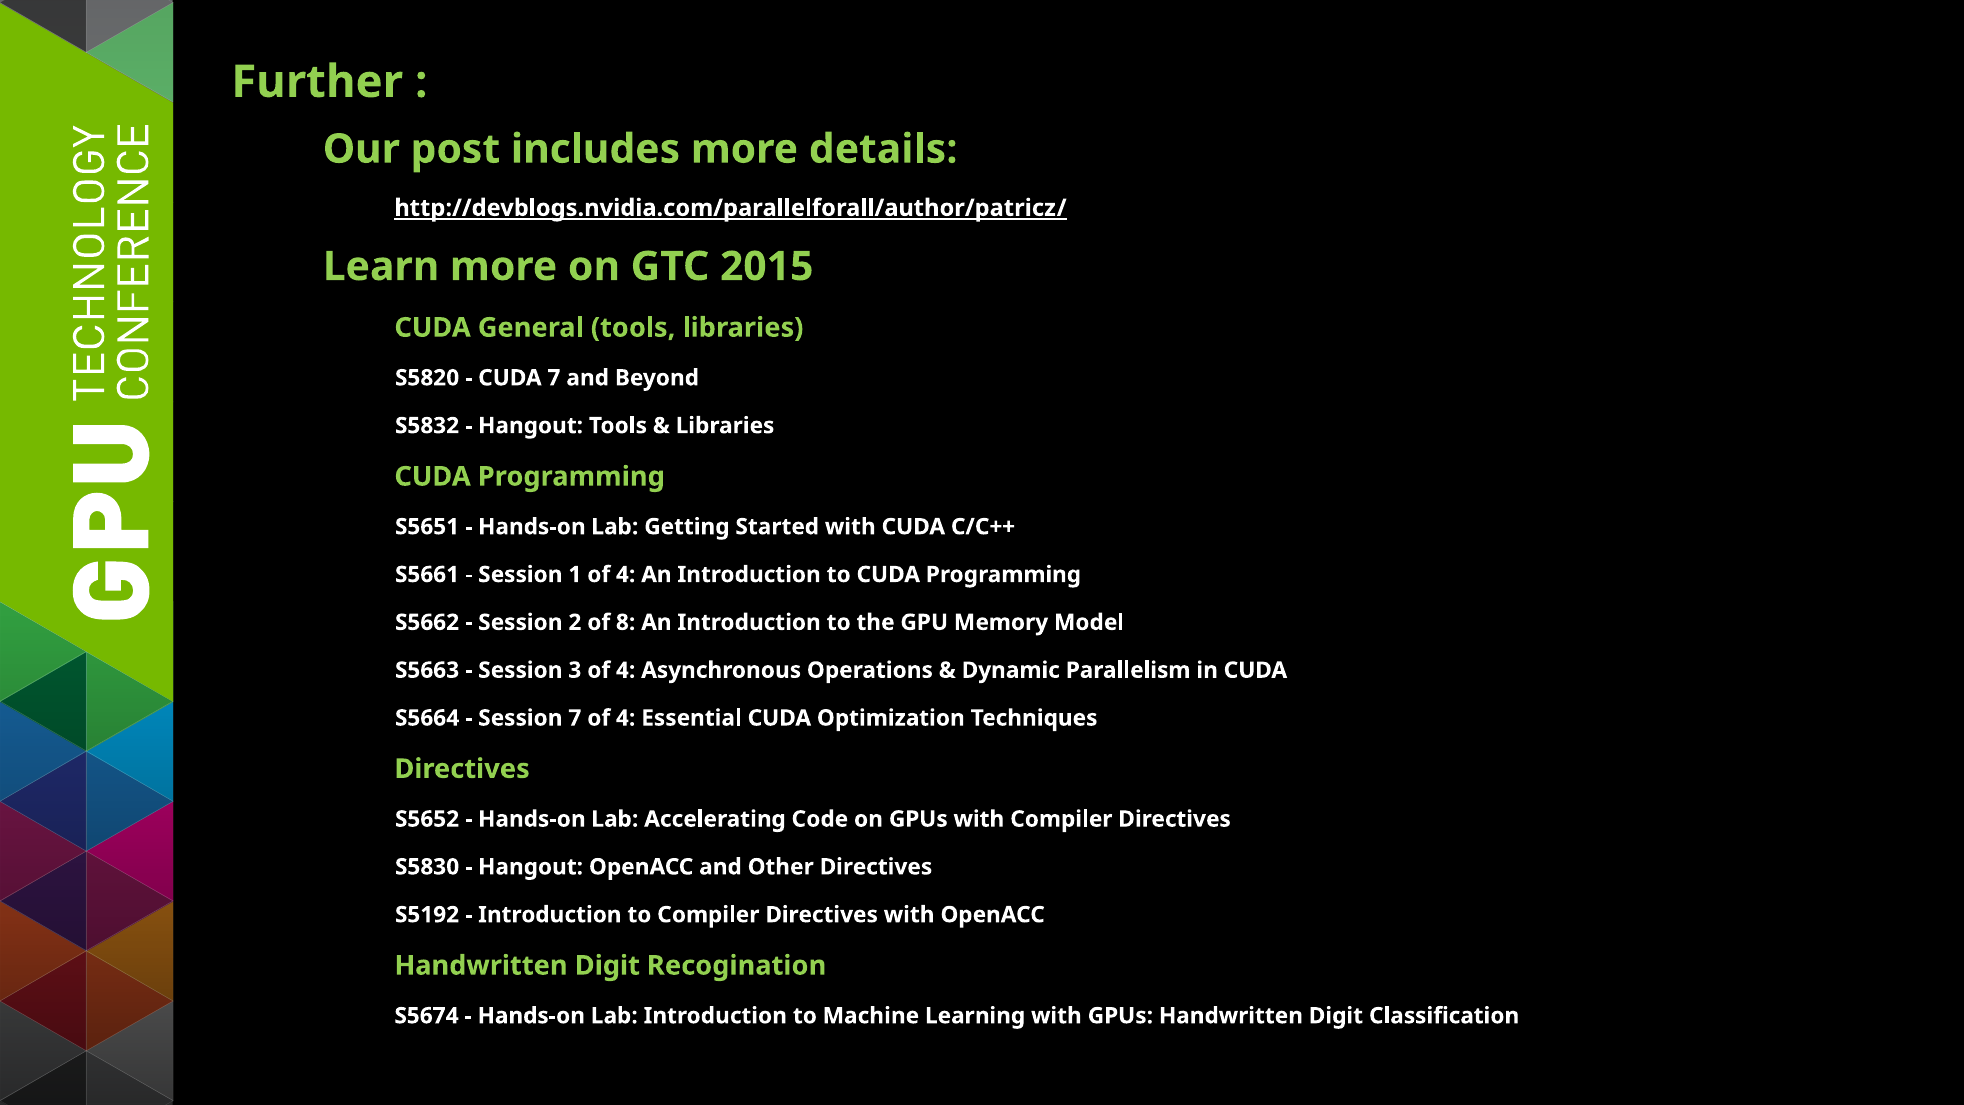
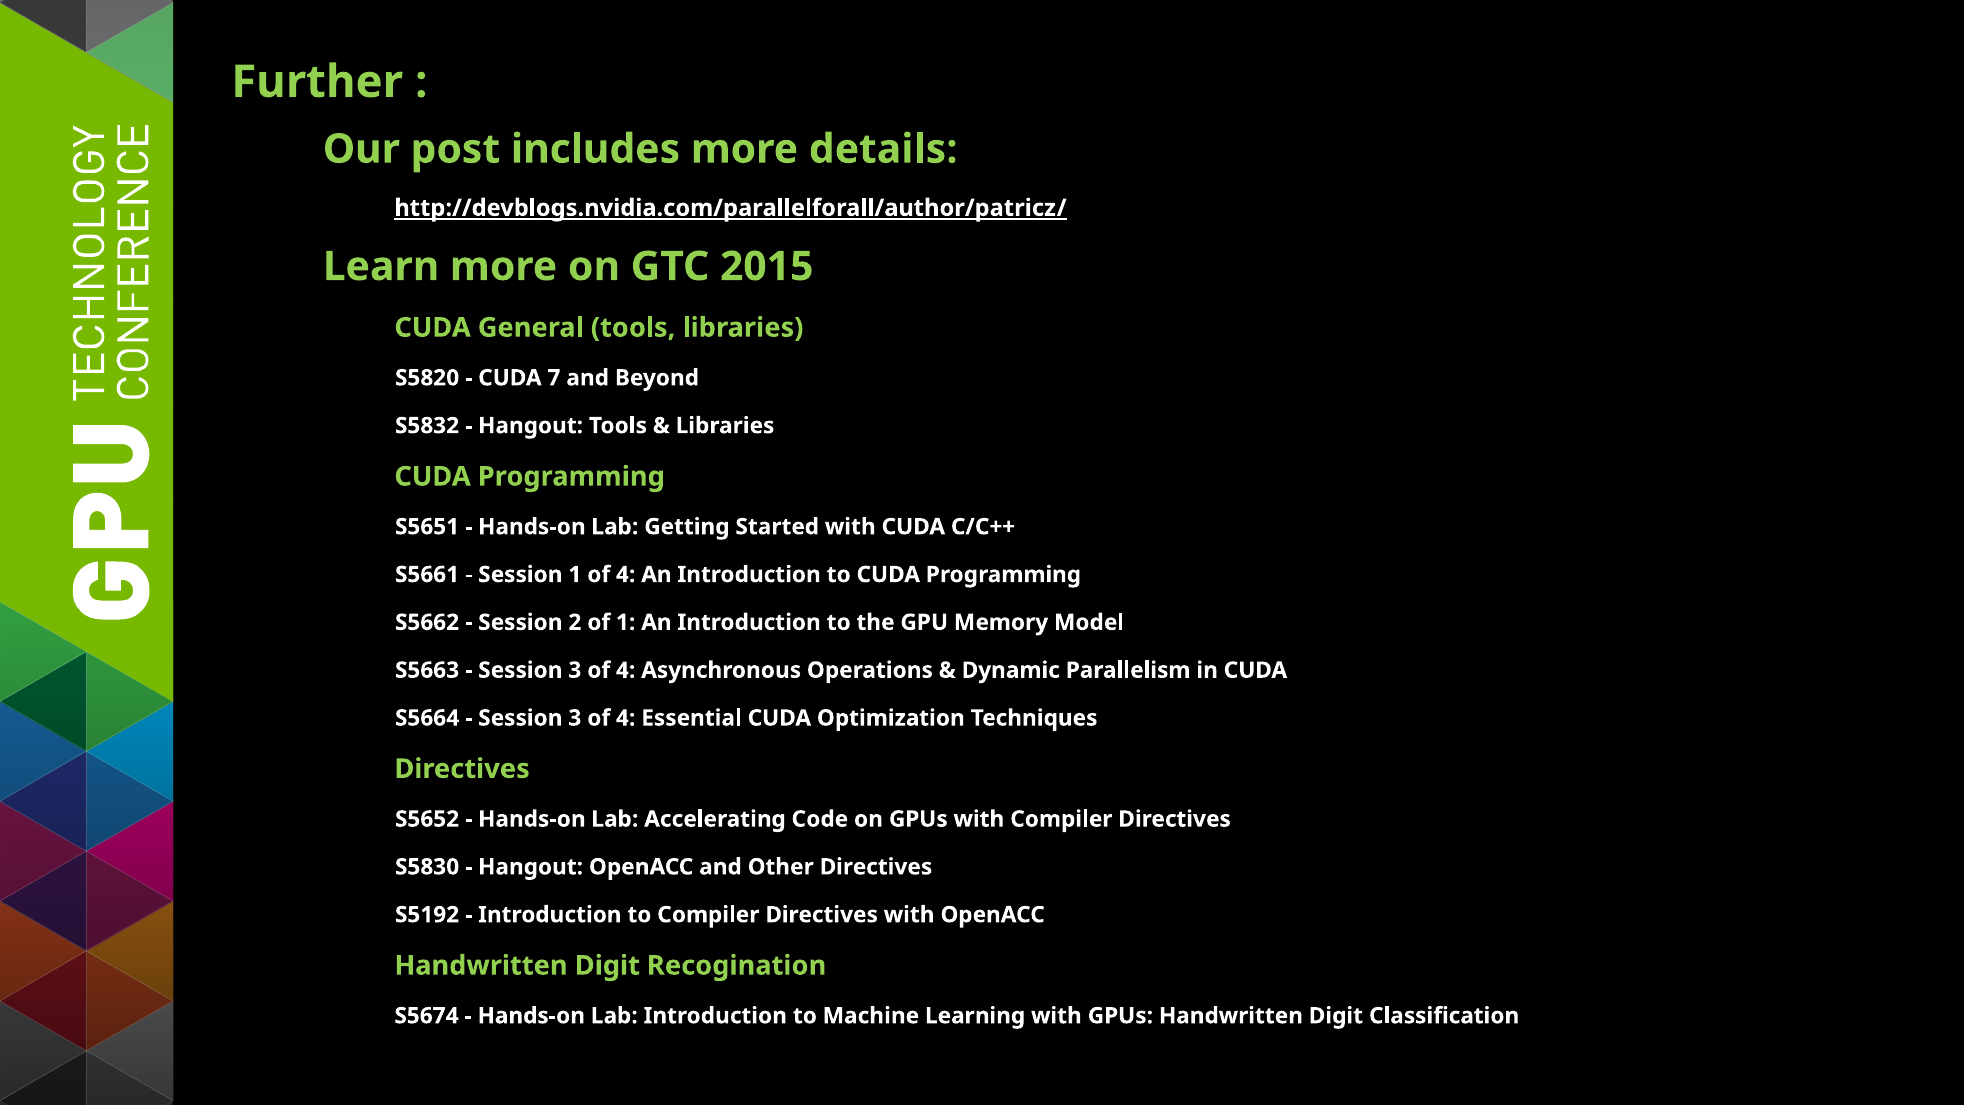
of 8: 8 -> 1 (626, 622)
7: 7 -> 3 (575, 718)
